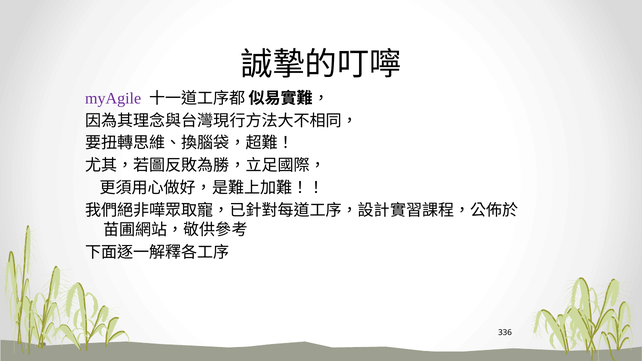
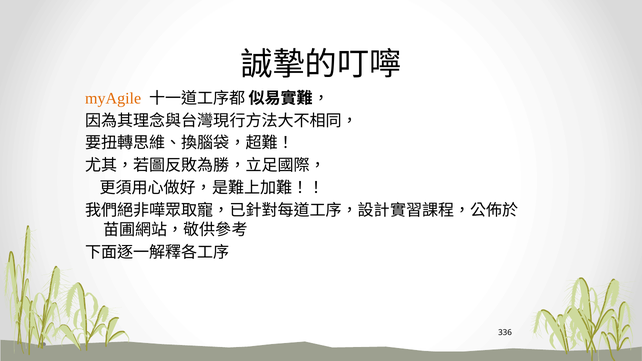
myAgile colour: purple -> orange (113, 98)
